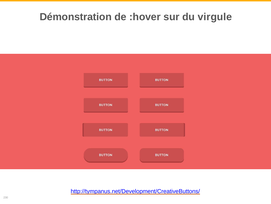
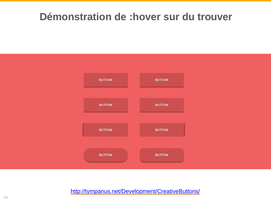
virgule: virgule -> trouver (215, 17)
